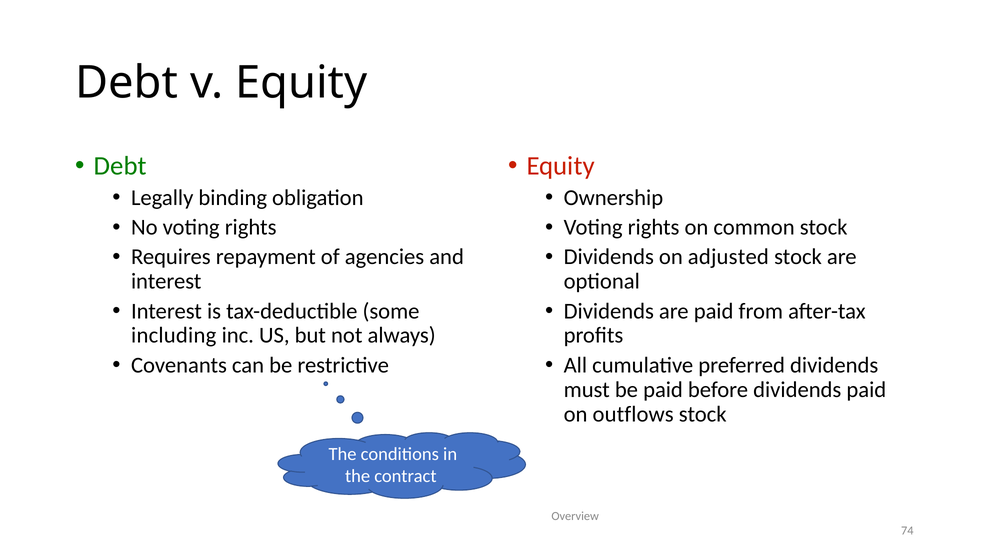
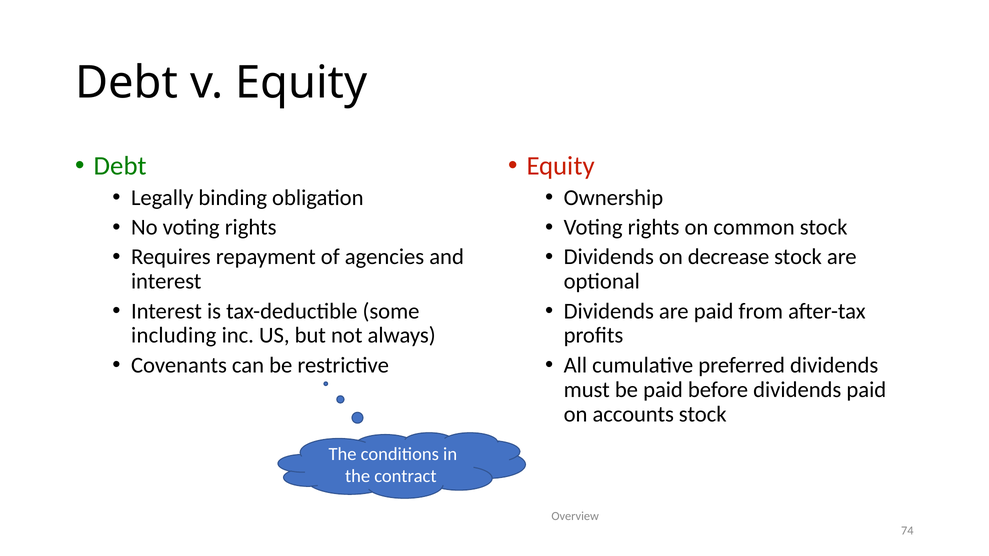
adjusted: adjusted -> decrease (729, 257)
outflows: outflows -> accounts (633, 414)
